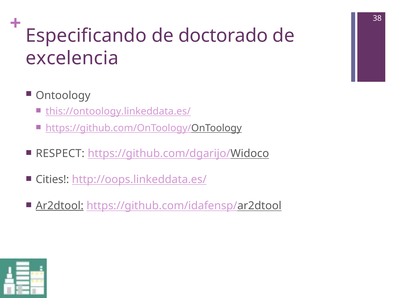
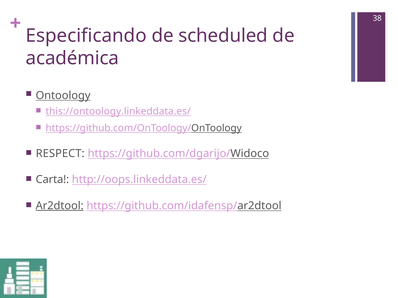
doctorado: doctorado -> scheduled (223, 36)
excelencia: excelencia -> académica (72, 58)
Ontoology underline: none -> present (63, 96)
Cities: Cities -> Carta (52, 180)
